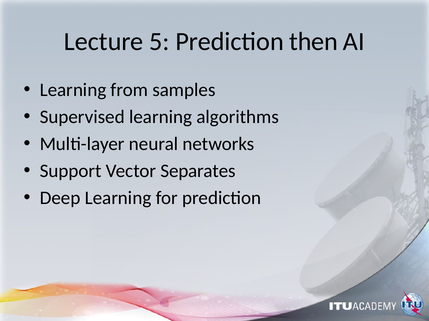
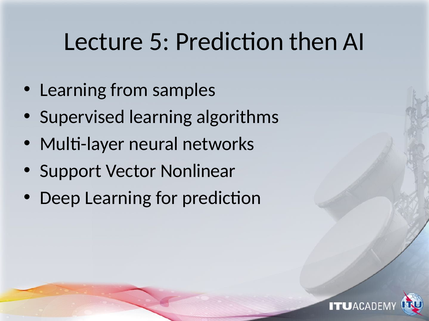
Separates: Separates -> Nonlinear (198, 171)
